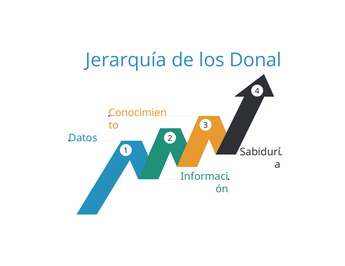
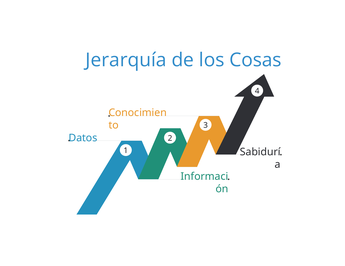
Donal: Donal -> Cosas (255, 60)
